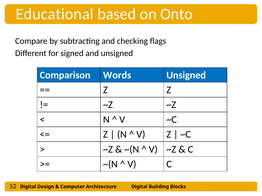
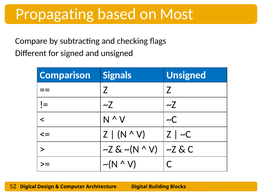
Educational: Educational -> Propagating (55, 14)
Onto: Onto -> Most (177, 14)
Words: Words -> Signals (117, 75)
